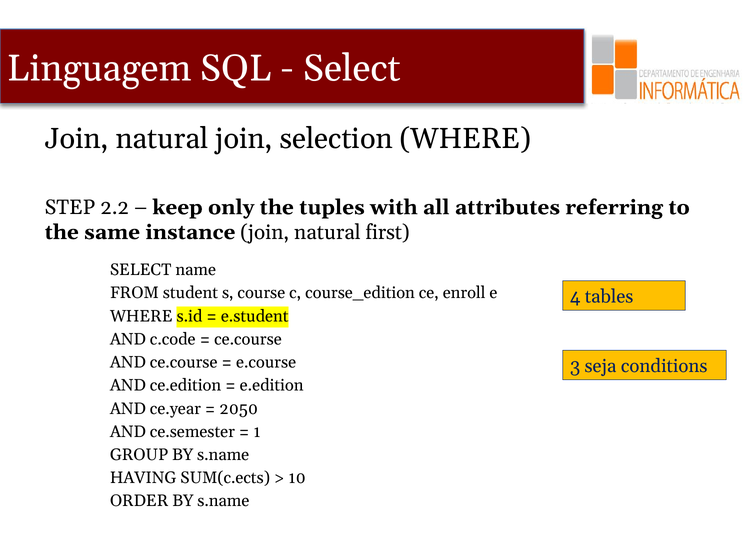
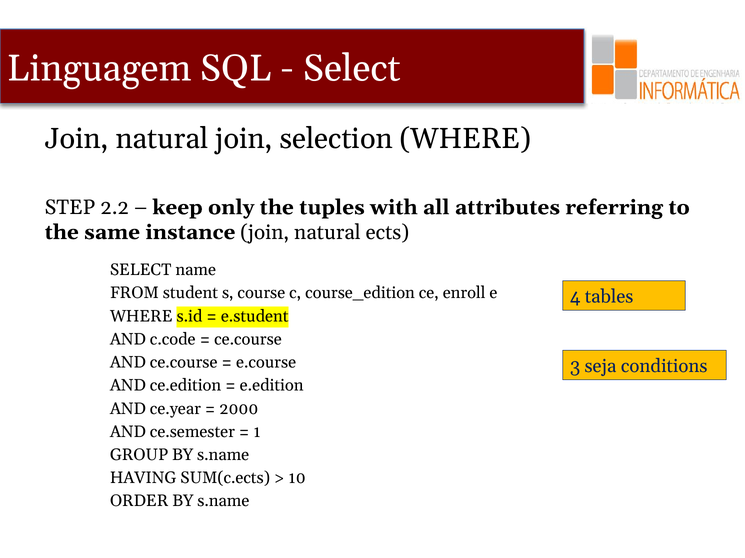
first: first -> ects (387, 233)
2050: 2050 -> 2000 (239, 409)
